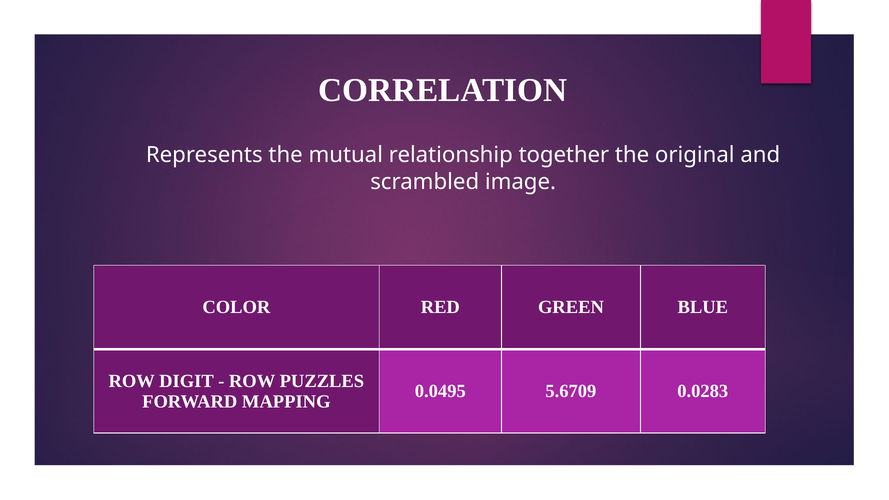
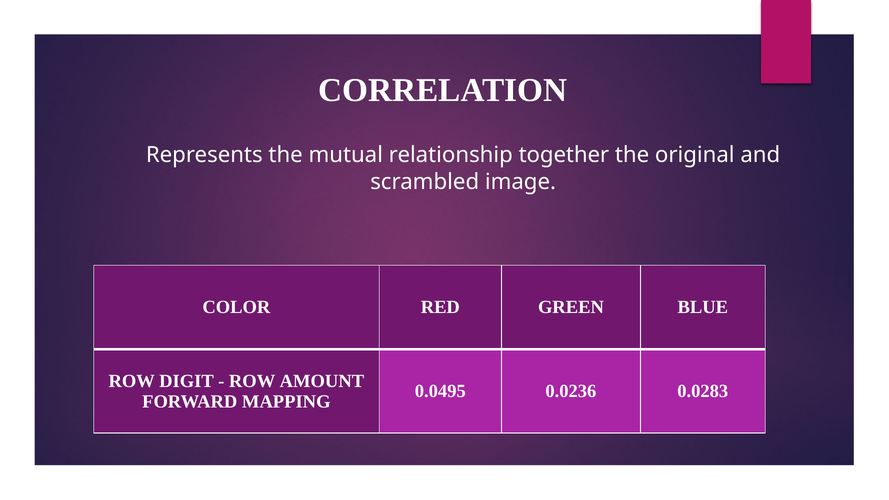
PUZZLES: PUZZLES -> AMOUNT (322, 381)
5.6709: 5.6709 -> 0.0236 (571, 391)
